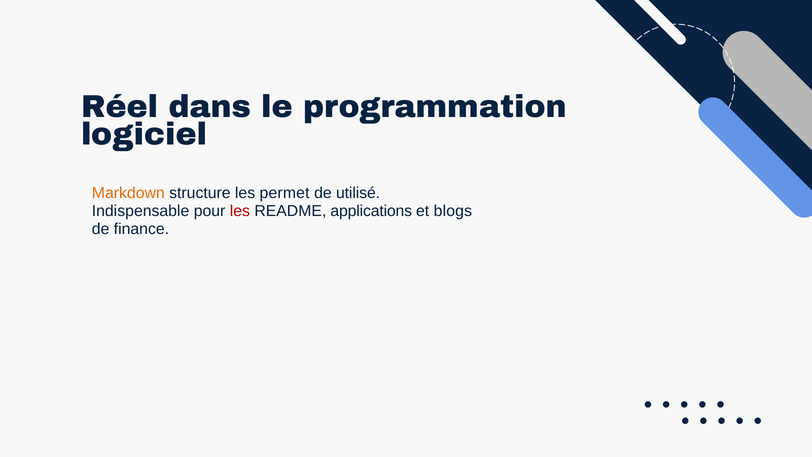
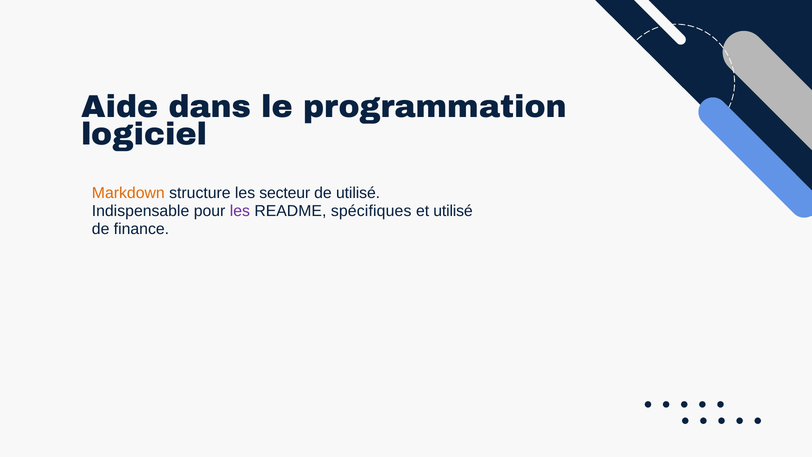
Réel: Réel -> Aide (120, 107)
permet: permet -> secteur (285, 193)
les colour: red -> purple (240, 211)
applications: applications -> spécifiques (371, 211)
et blogs: blogs -> utilisé (453, 211)
